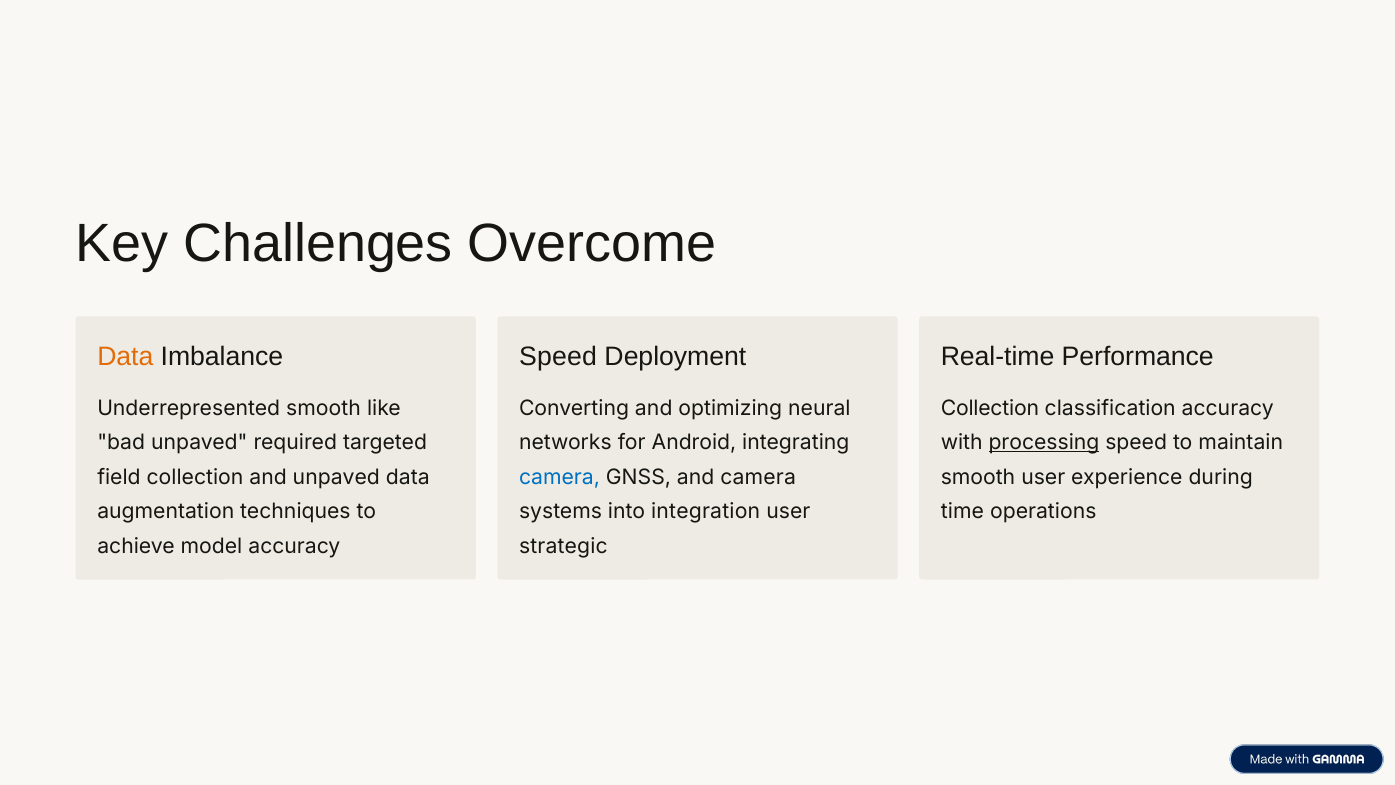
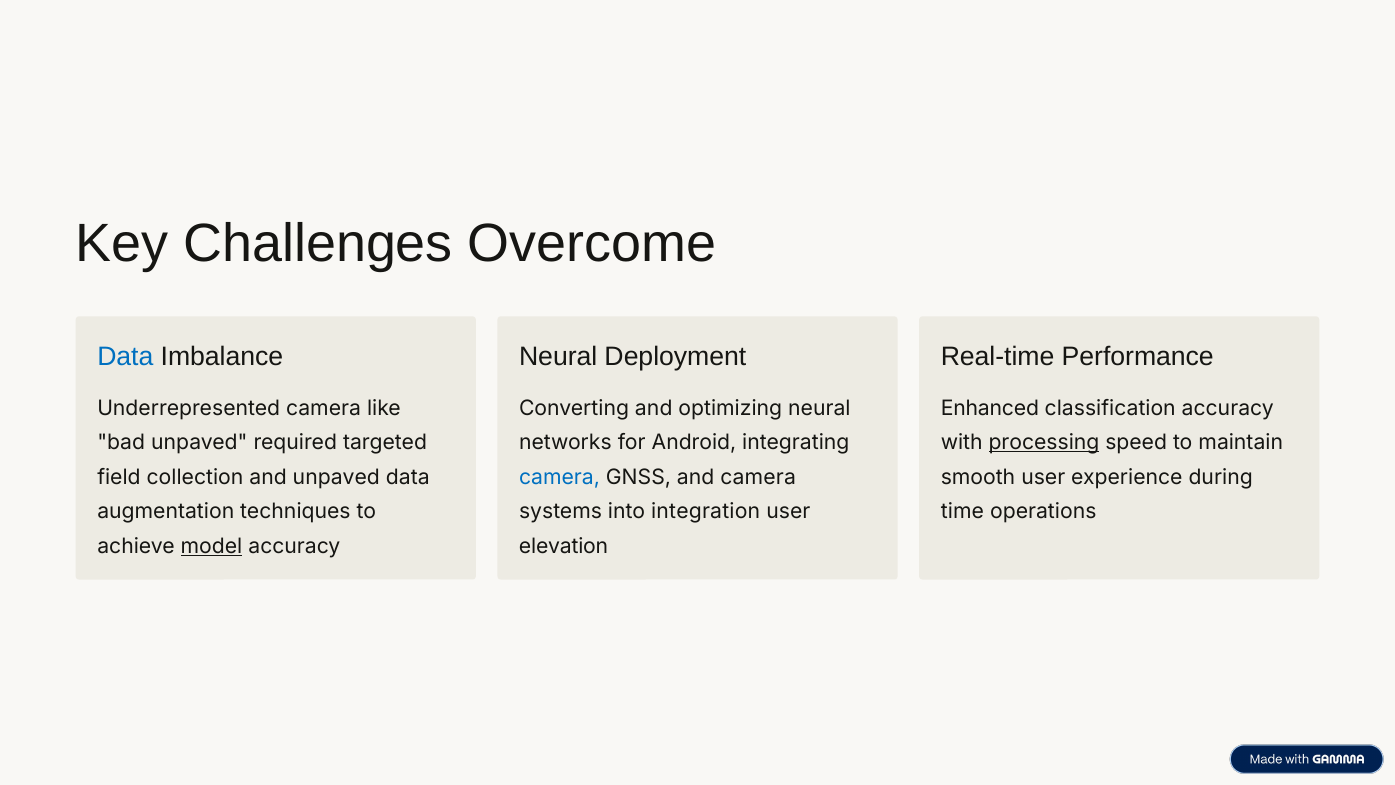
Data colour: orange -> blue (125, 357)
Speed: Speed -> Neural (558, 357)
Underrepresented smooth: smooth -> camera (324, 408)
Collection: Collection -> Enhanced (990, 408)
model underline: none -> present (211, 546)
strategic: strategic -> elevation (564, 546)
